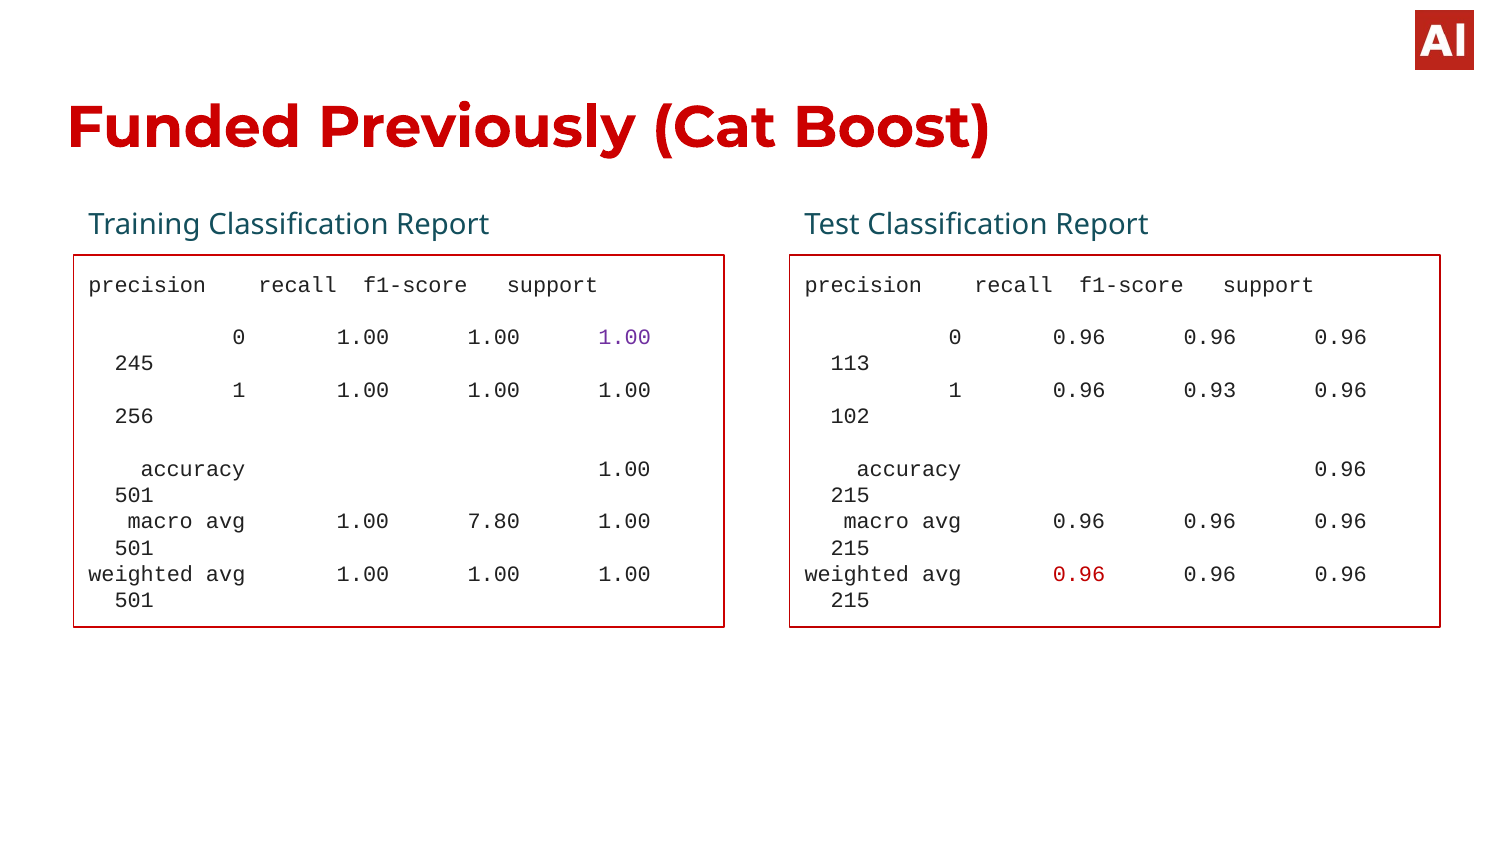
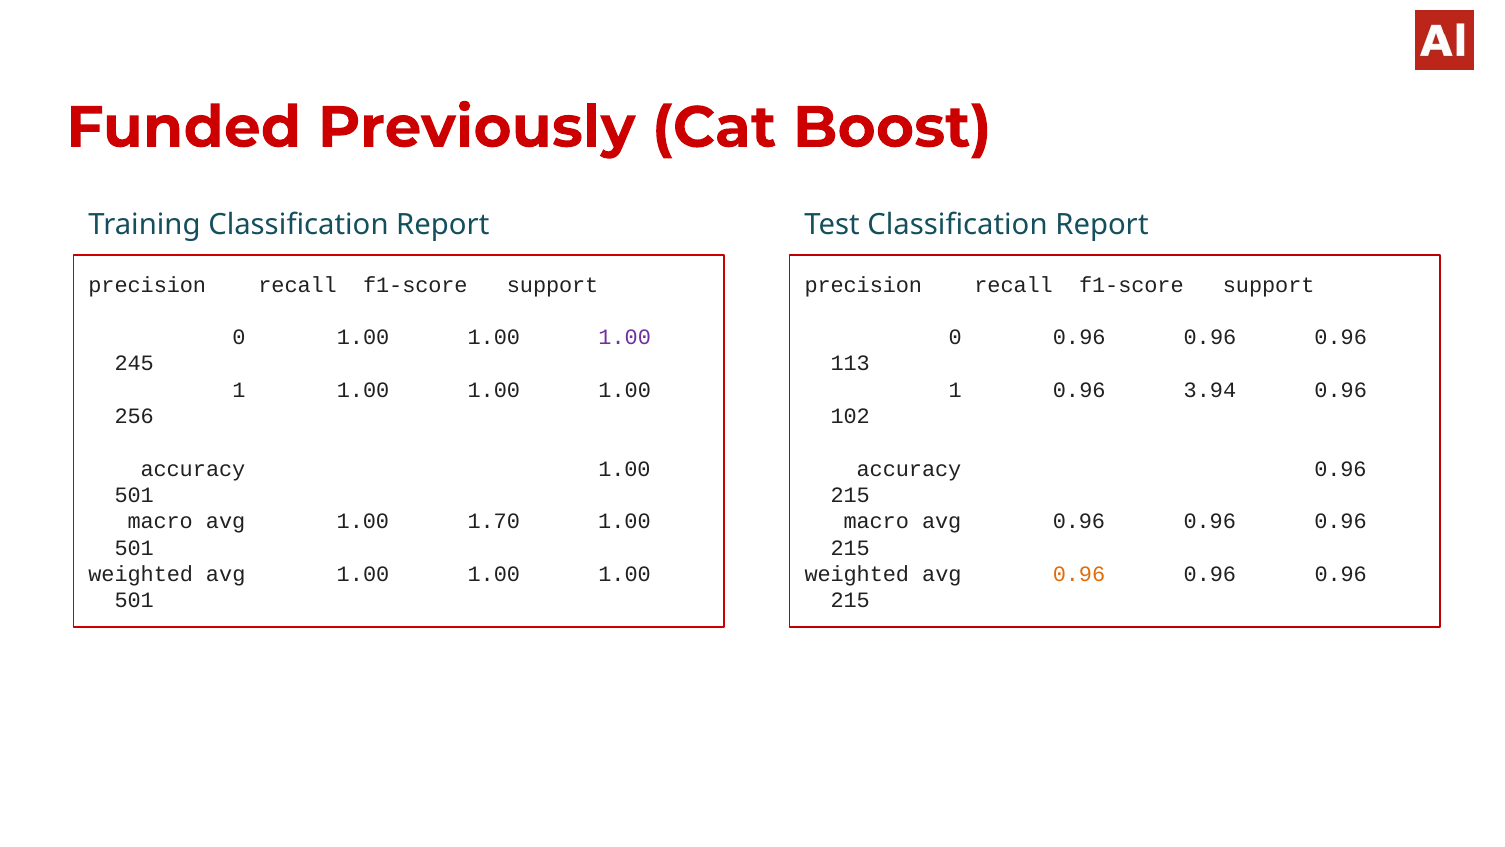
0.93: 0.93 -> 3.94 (1210, 390)
7.80: 7.80 -> 1.70 (494, 521)
0.96 colour: red -> orange (1079, 574)
